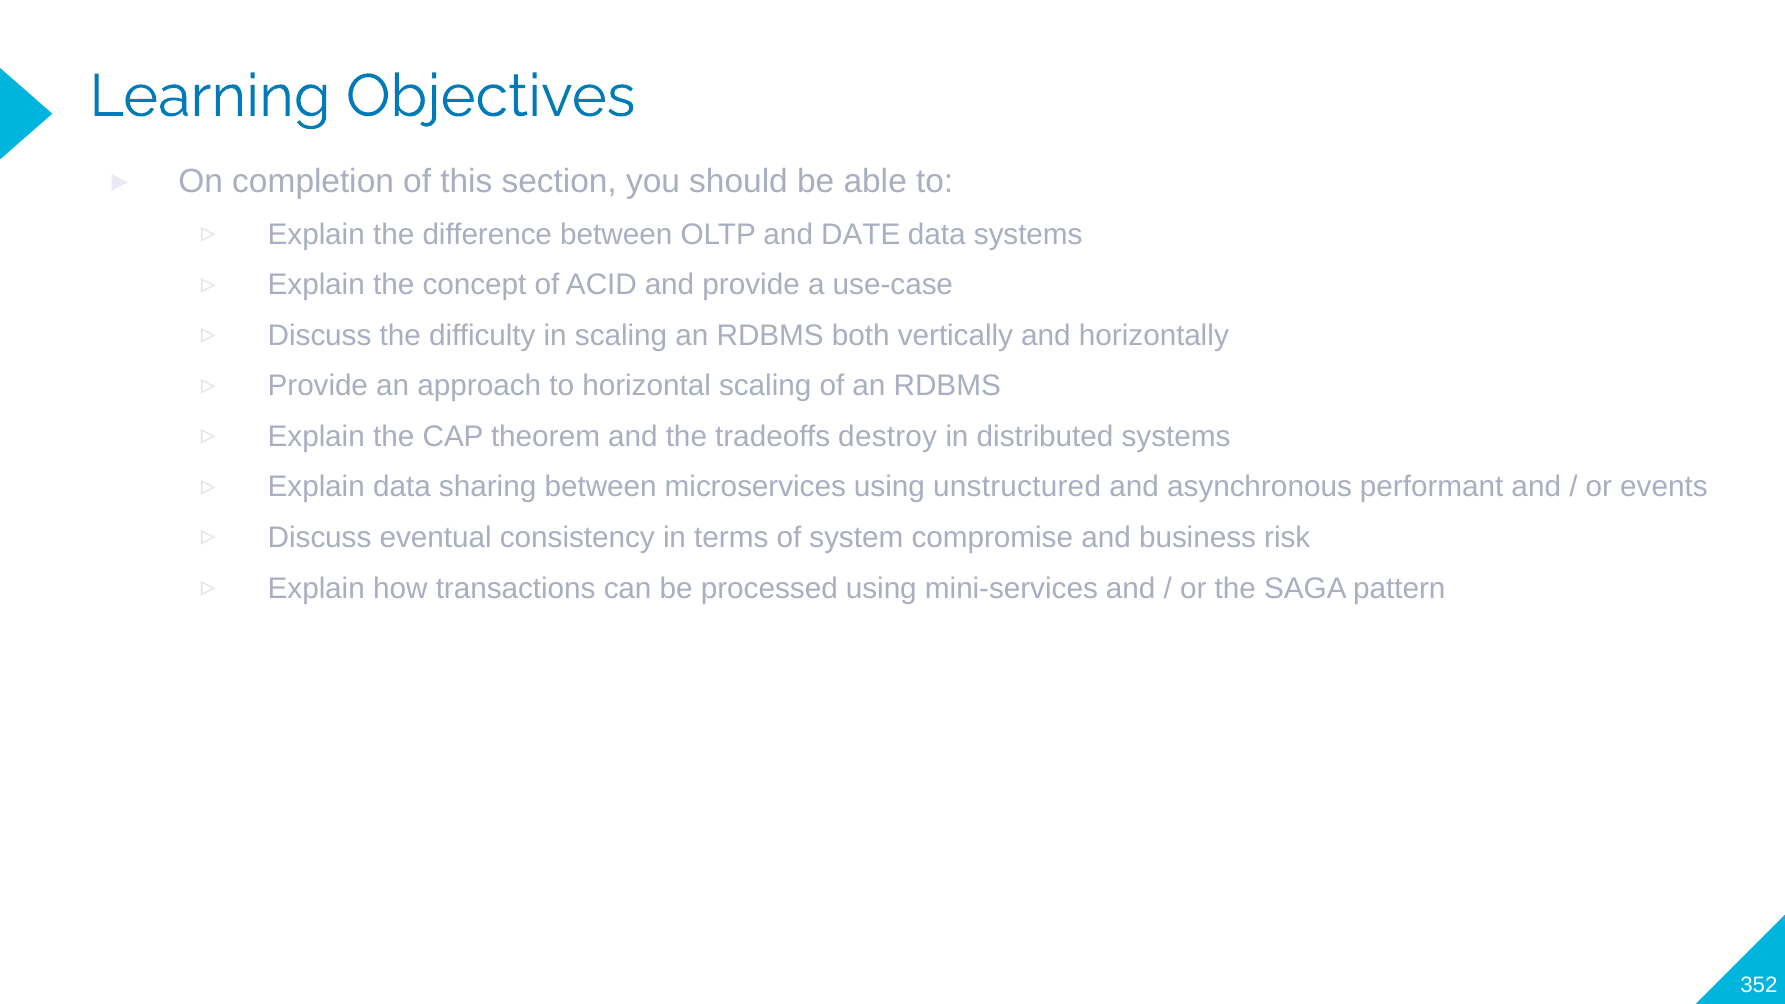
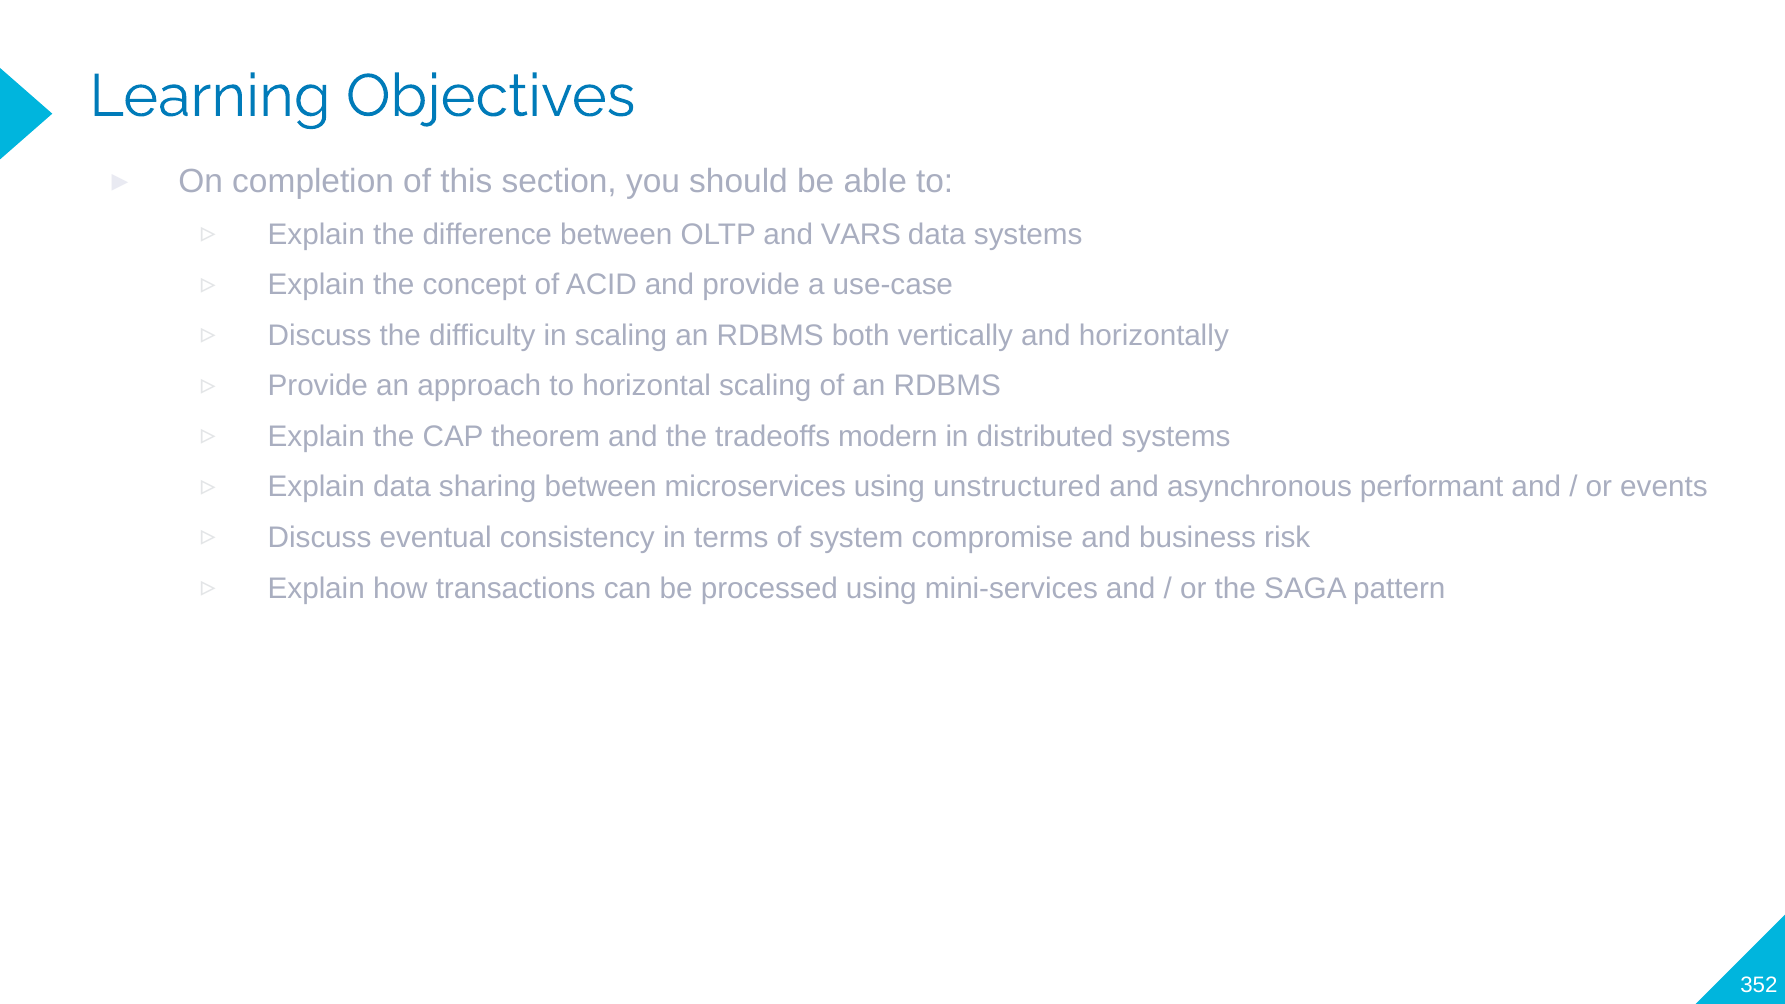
DATE: DATE -> VARS (861, 234)
destroy: destroy -> modern (888, 437)
